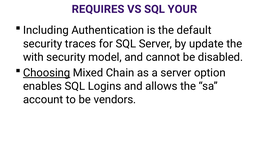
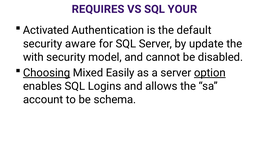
Including: Including -> Activated (46, 30)
traces: traces -> aware (81, 44)
Chain: Chain -> Easily (120, 73)
option underline: none -> present (210, 73)
vendors: vendors -> schema (115, 100)
